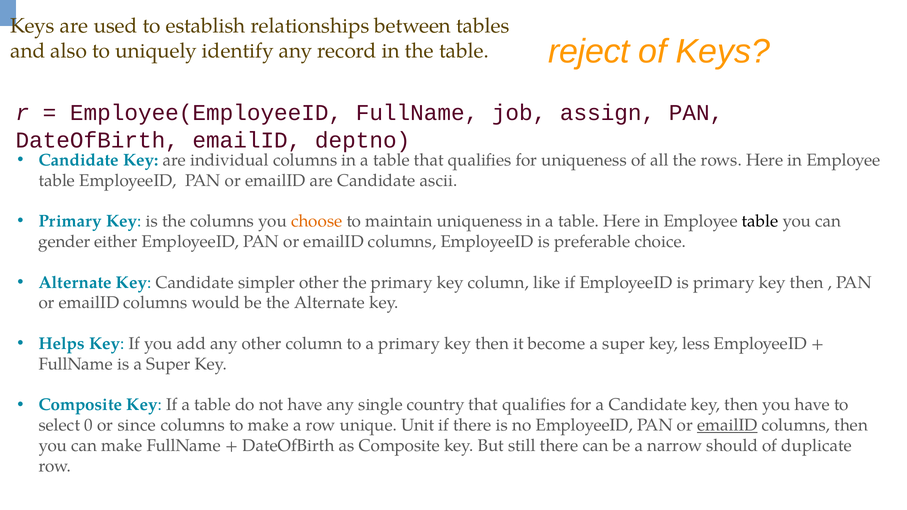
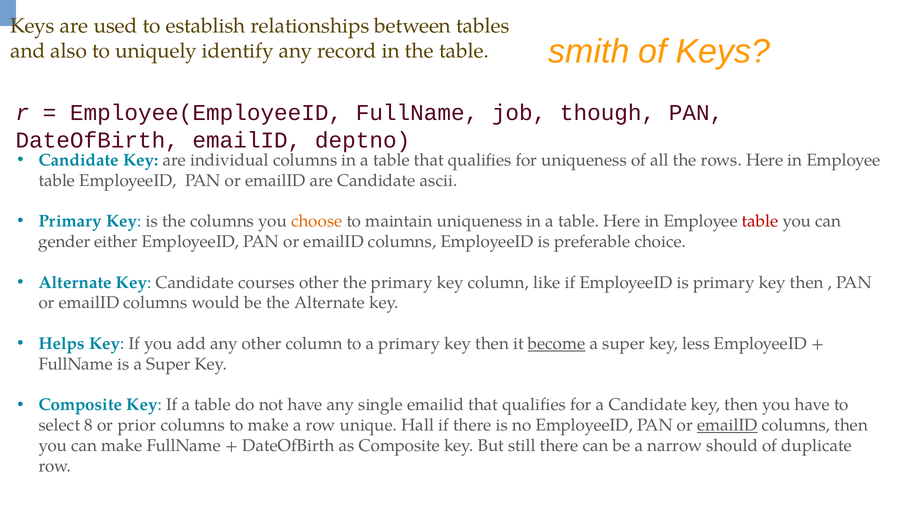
reject: reject -> smith (589, 52)
assign: assign -> though (608, 113)
table colour: black -> red (760, 221)
simpler: simpler -> courses (266, 283)
become underline: none -> present (557, 344)
single country: country -> emailid (436, 405)
0: 0 -> 8 (89, 425)
since: since -> prior (137, 425)
Unit: Unit -> Hall (418, 425)
